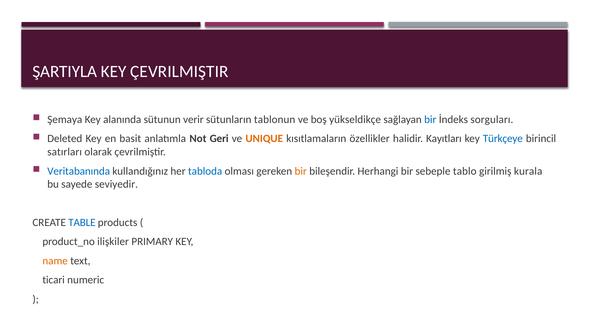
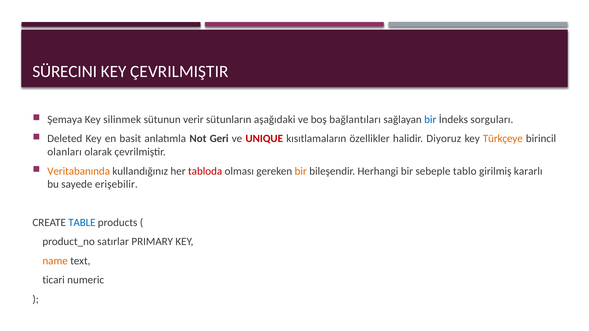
ŞARTIYLA: ŞARTIYLA -> SÜRECINI (65, 72)
alanında: alanında -> silinmek (122, 120)
tablonun: tablonun -> aşağıdaki (275, 120)
yükseldikçe: yükseldikçe -> bağlantıları (355, 120)
UNIQUE colour: orange -> red (264, 139)
Kayıtları: Kayıtları -> Diyoruz (444, 139)
Türkçeye colour: blue -> orange (503, 139)
satırları: satırları -> olanları (65, 152)
Veritabanında colour: blue -> orange (79, 171)
tabloda colour: blue -> red (205, 171)
kurala: kurala -> kararlı (528, 171)
seviyedir: seviyedir -> erişebilir (116, 184)
ilişkiler: ilişkiler -> satırlar (113, 242)
